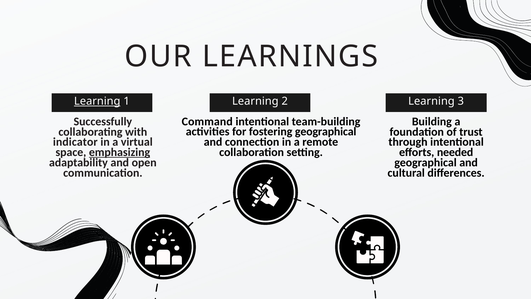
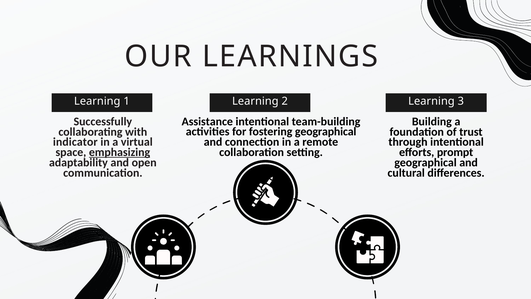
Learning underline: present -> none (97, 101)
Command: Command -> Assistance (207, 121)
needed: needed -> prompt (455, 152)
